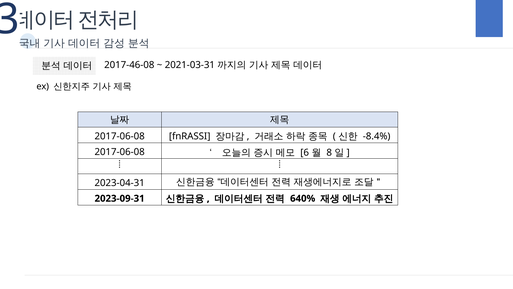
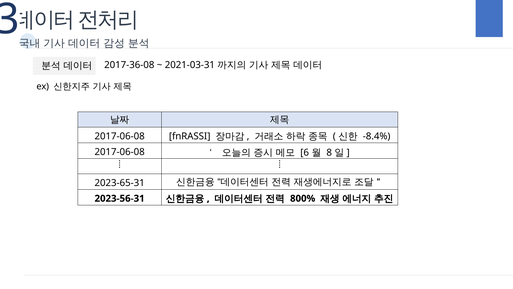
2017-46-08: 2017-46-08 -> 2017-36-08 (129, 65)
2023-04-31: 2023-04-31 -> 2023-65-31 (120, 183)
2023-09-31: 2023-09-31 -> 2023-56-31 (120, 198)
640%: 640% -> 800% (303, 198)
